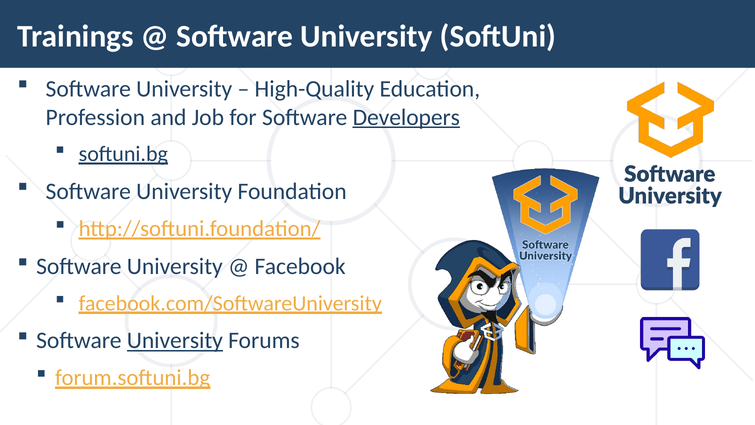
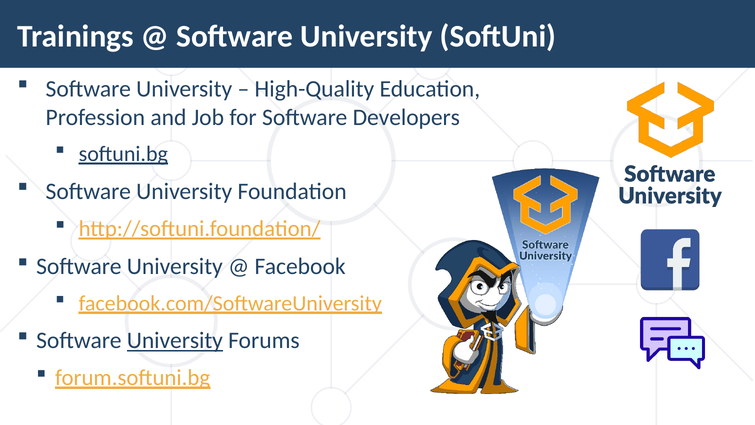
Developers underline: present -> none (406, 117)
